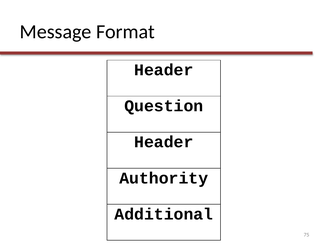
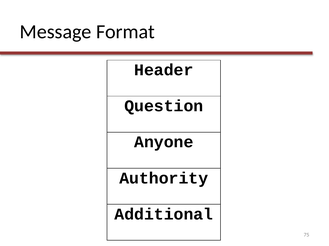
Header: Header -> Anyone (164, 143)
